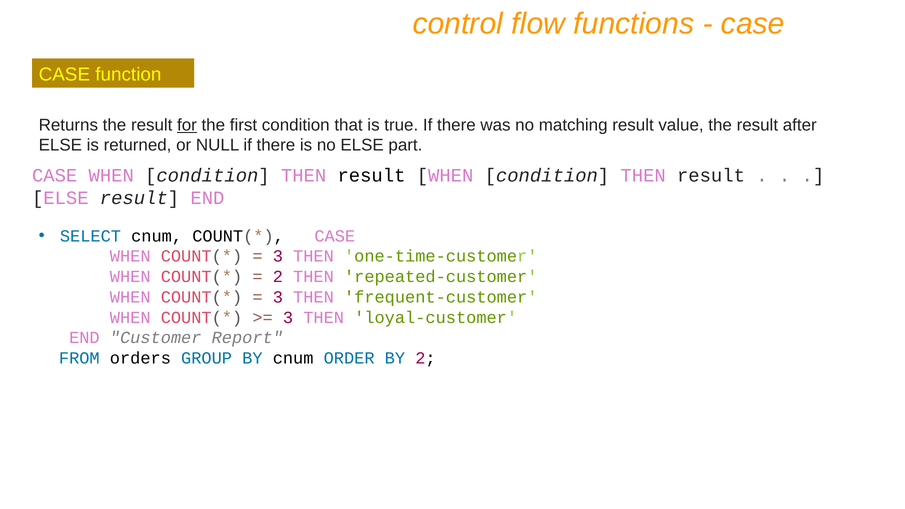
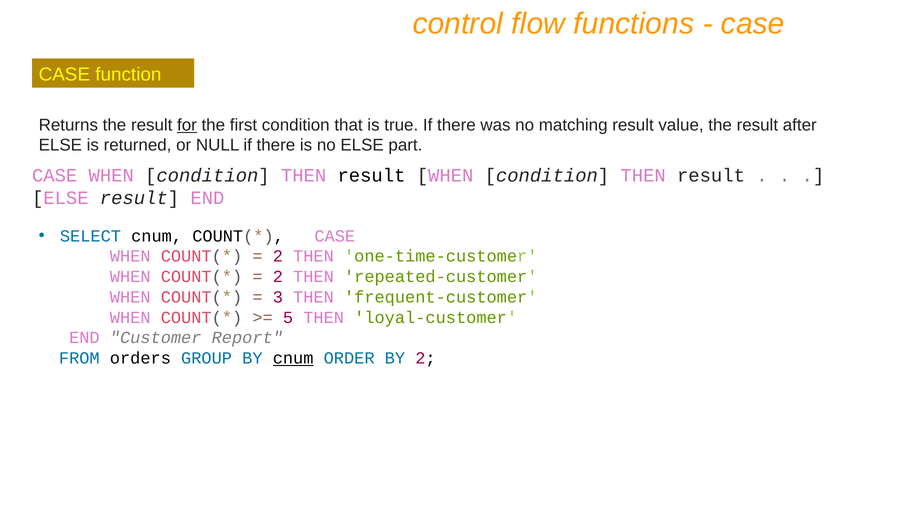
3: 3 -> 2 (278, 256)
3: 3 -> 5 (288, 317)
cnum underline: none -> present (293, 358)
